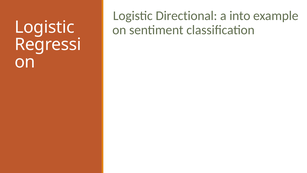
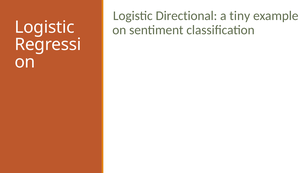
into: into -> tiny (240, 16)
